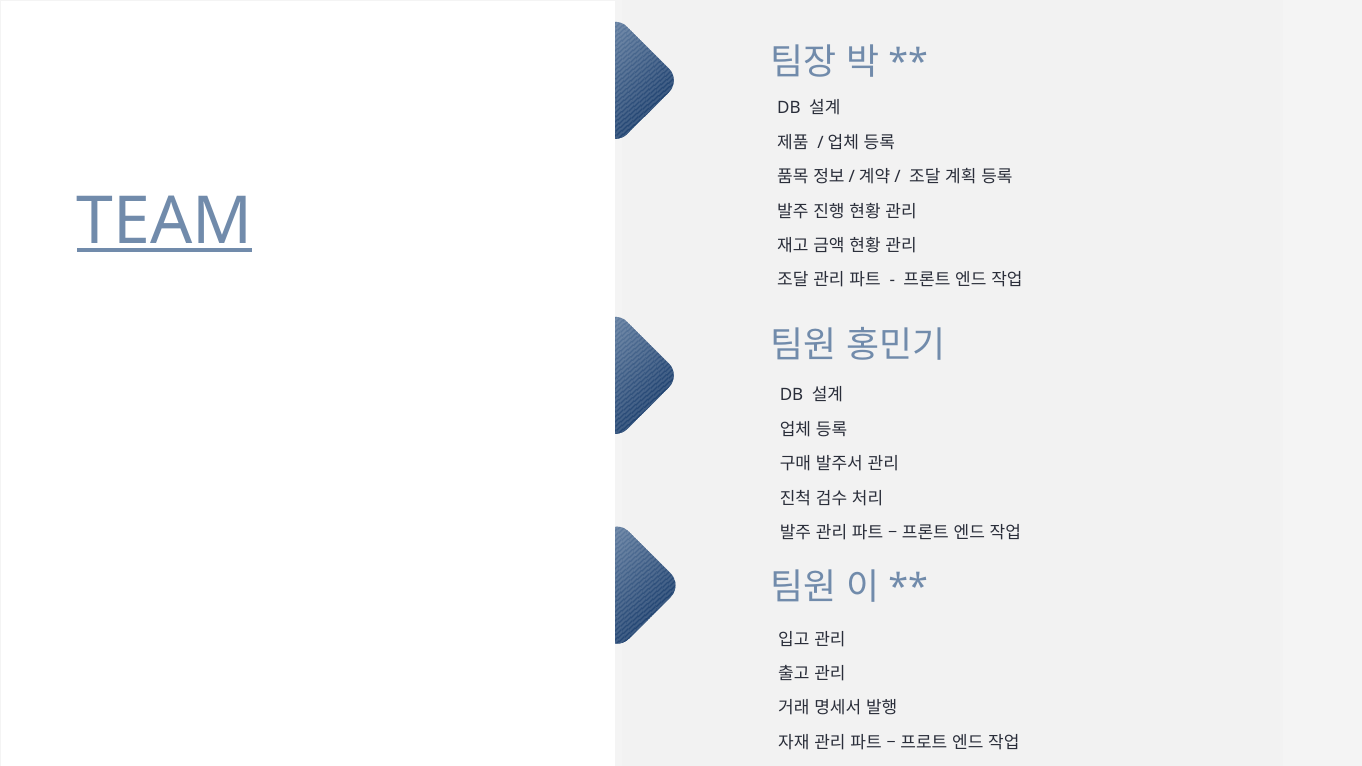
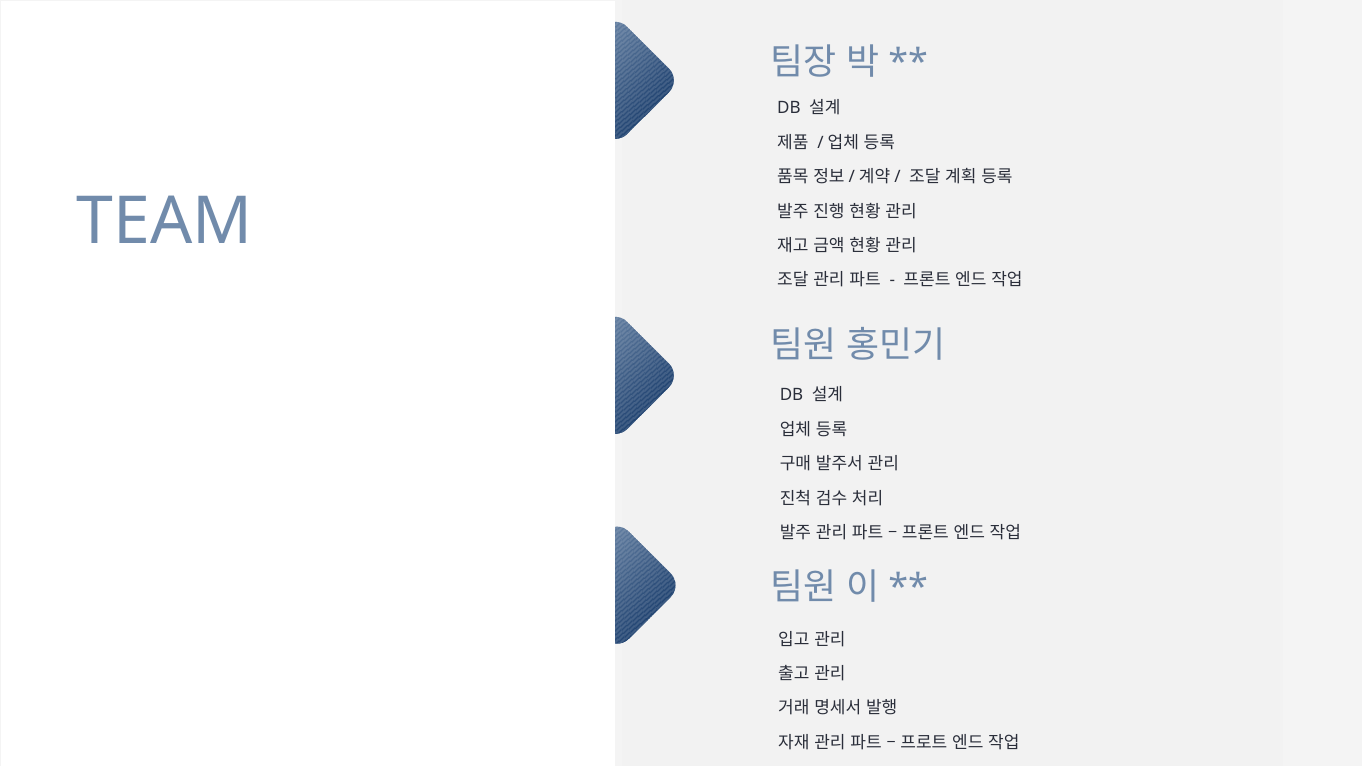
TEAM underline: present -> none (165, 221)
